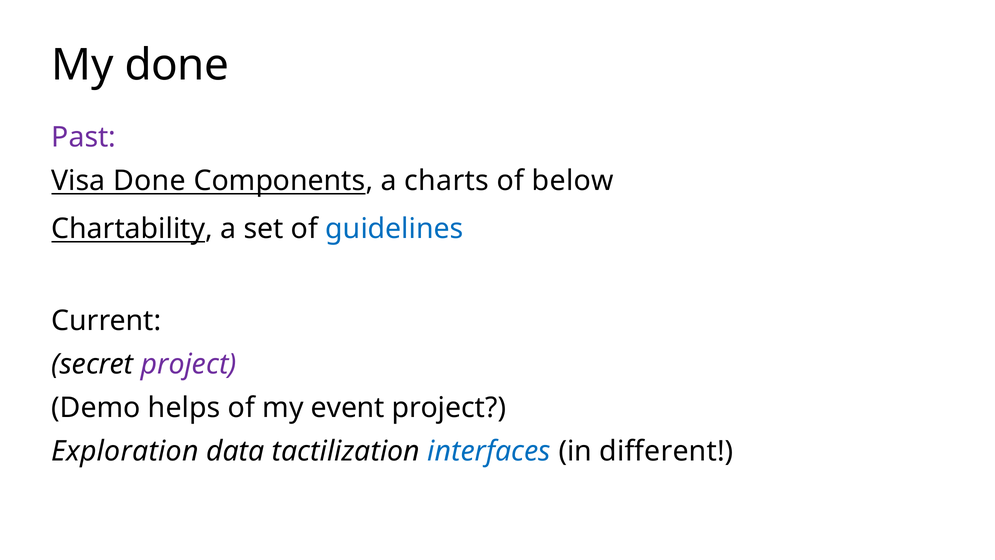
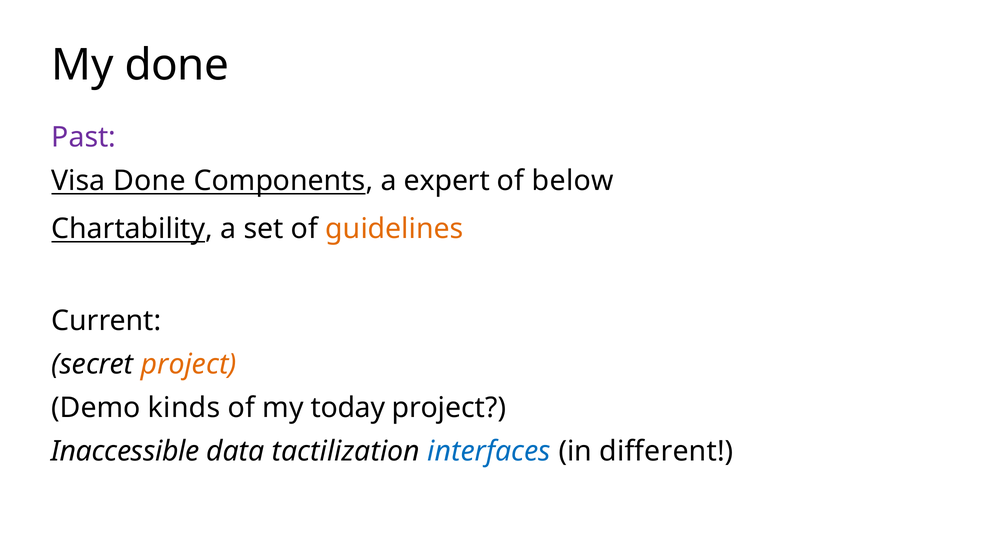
charts: charts -> expert (447, 181)
guidelines colour: blue -> orange (394, 229)
project colour: purple -> orange (189, 364)
helps: helps -> kinds (184, 407)
event: event -> today (348, 407)
Exploration: Exploration -> Inaccessible (125, 451)
